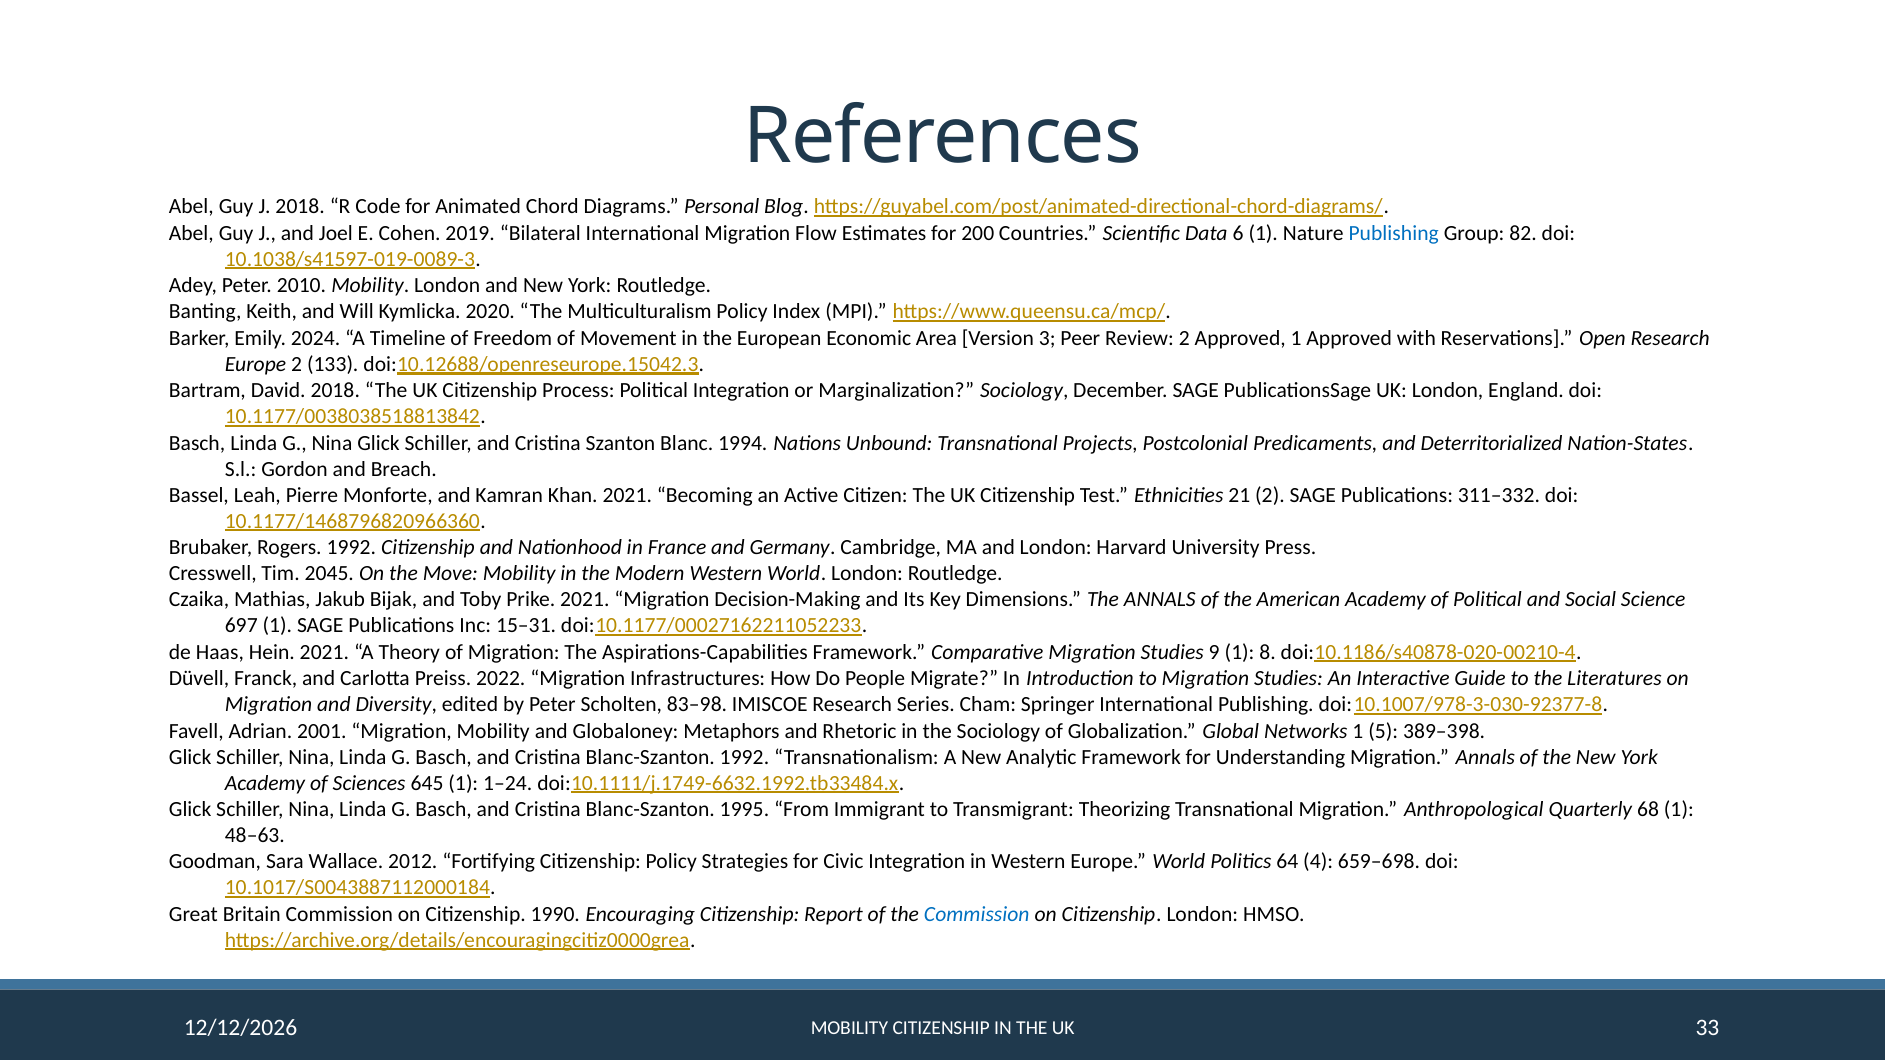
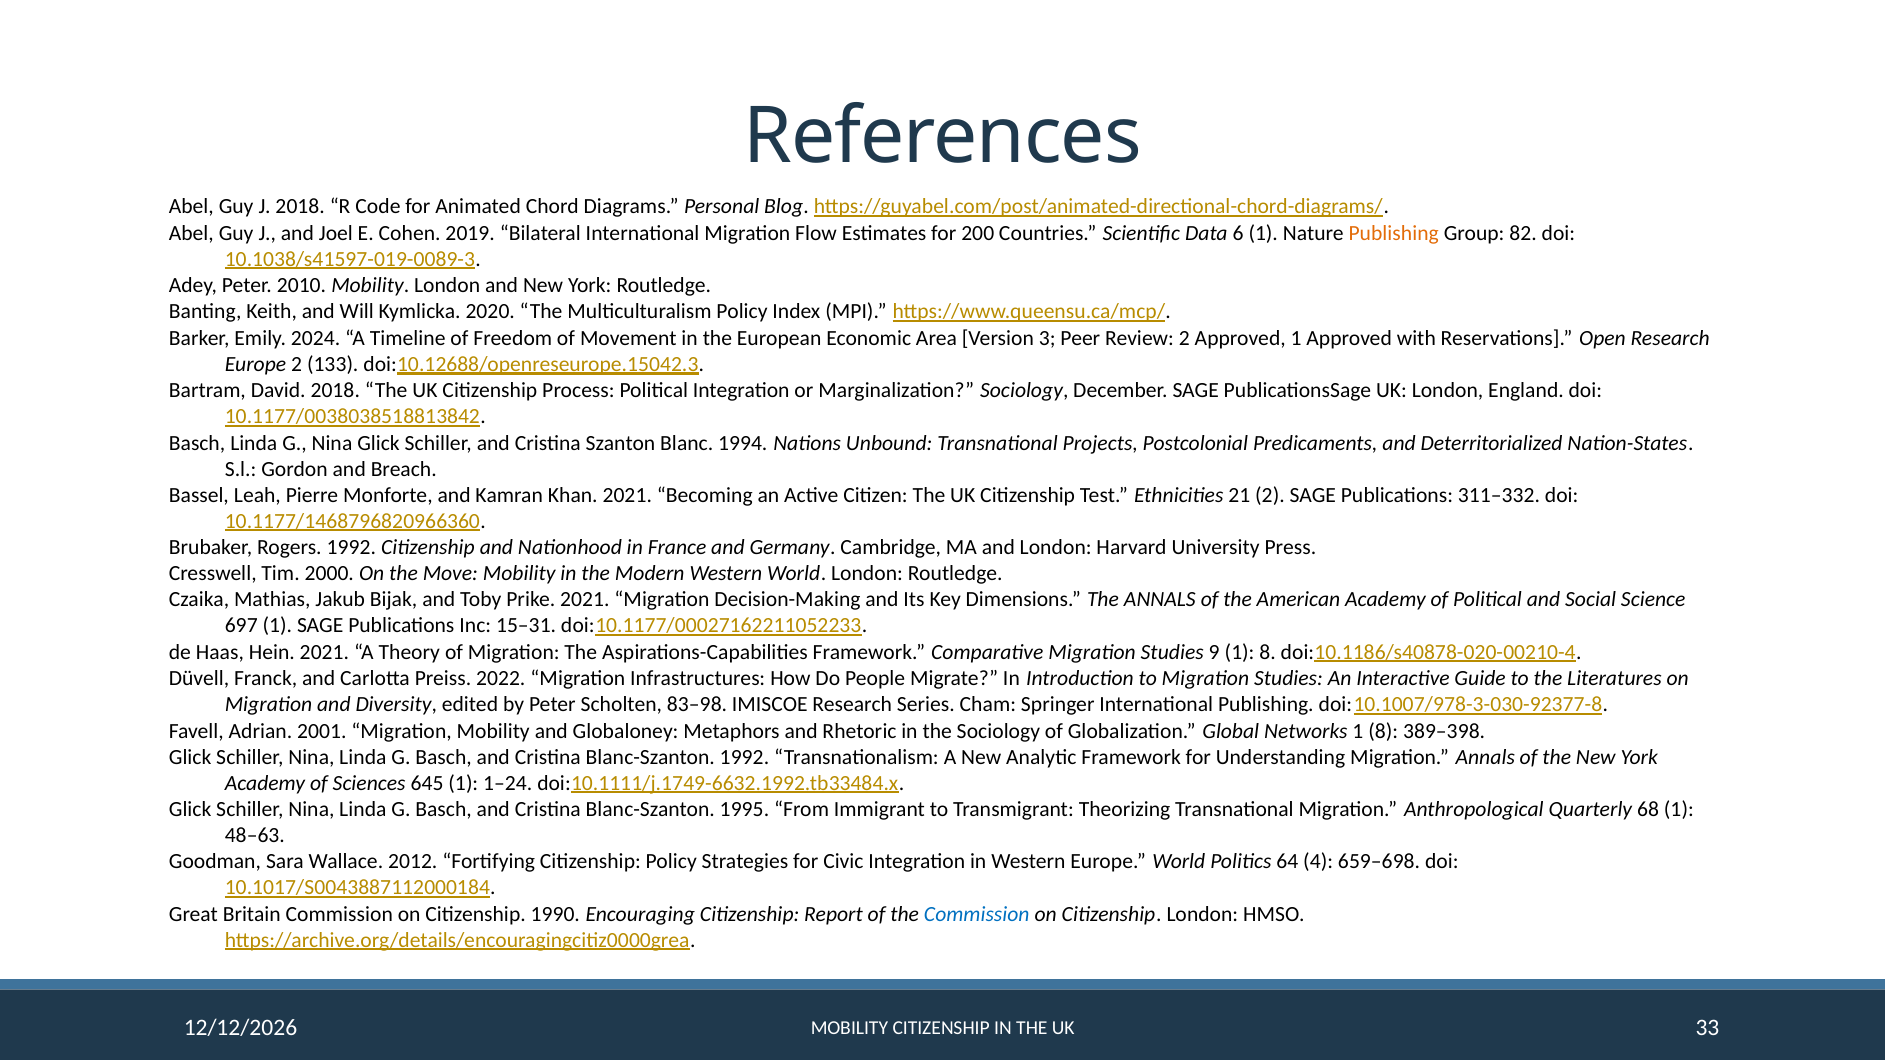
Publishing colour: blue -> orange (1394, 233)
2045: 2045 -> 2000 (329, 574)
Networks 1 5: 5 -> 8 (1383, 731)
